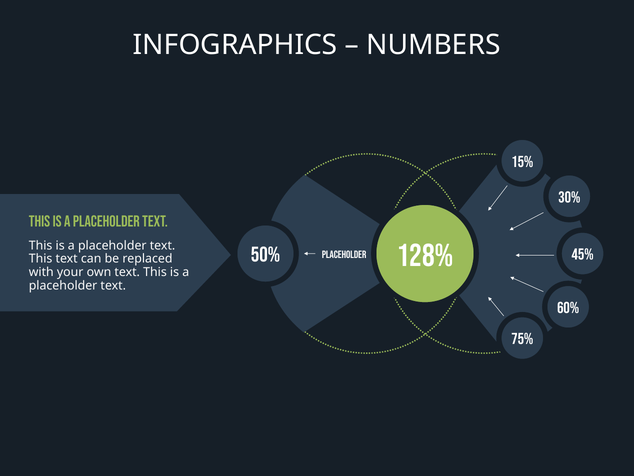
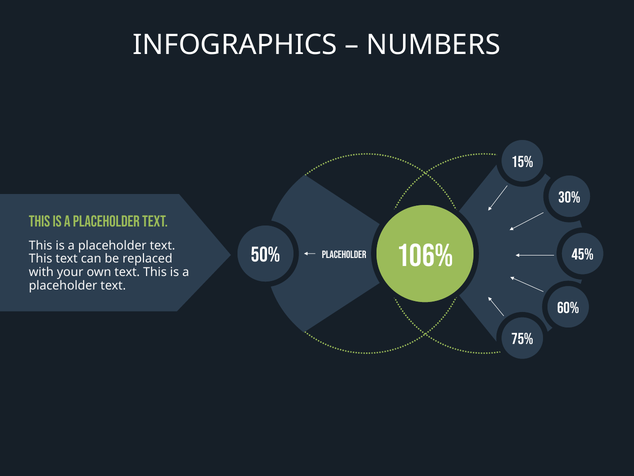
128%: 128% -> 106% (425, 255)
